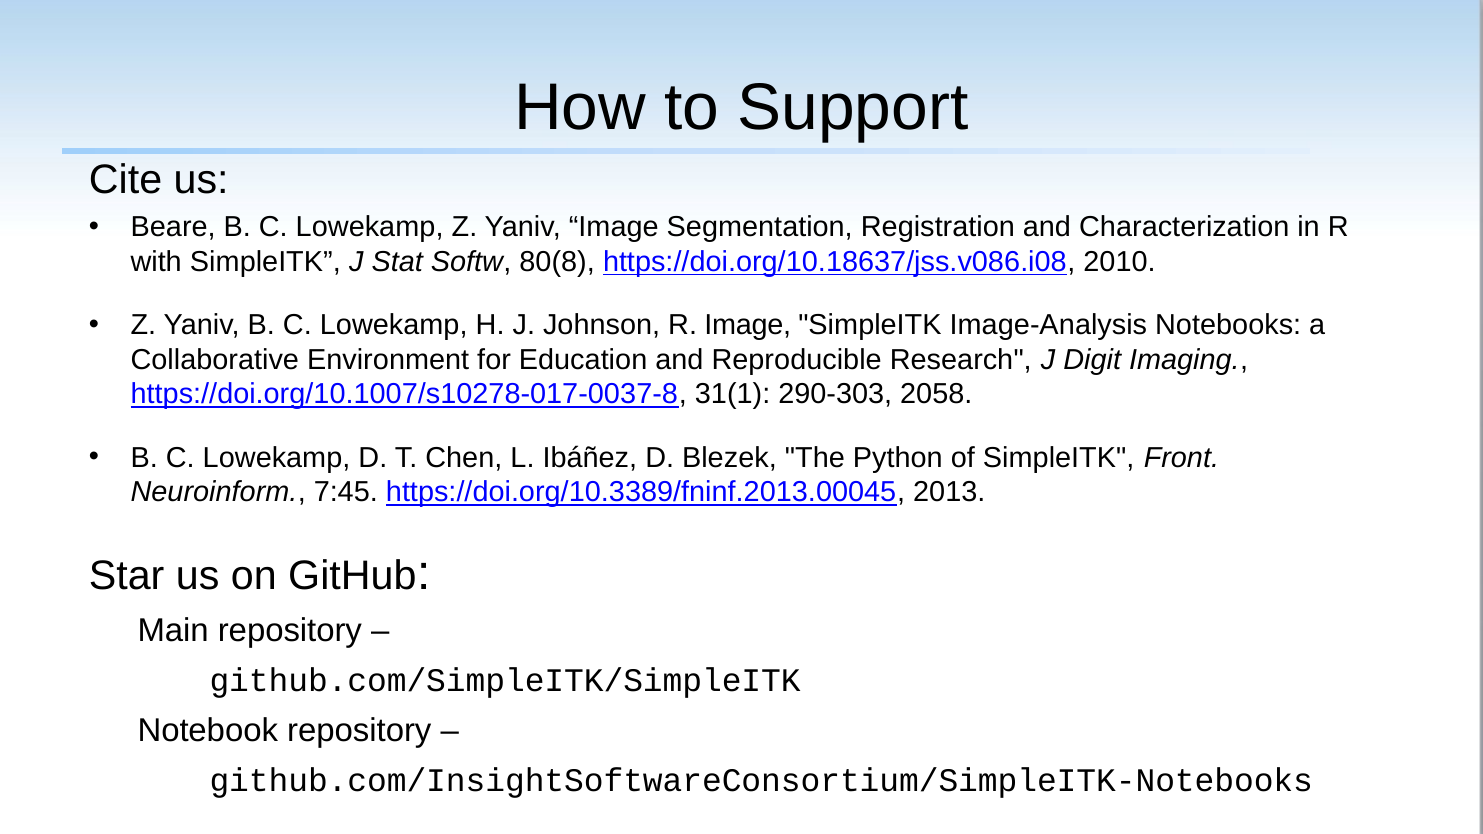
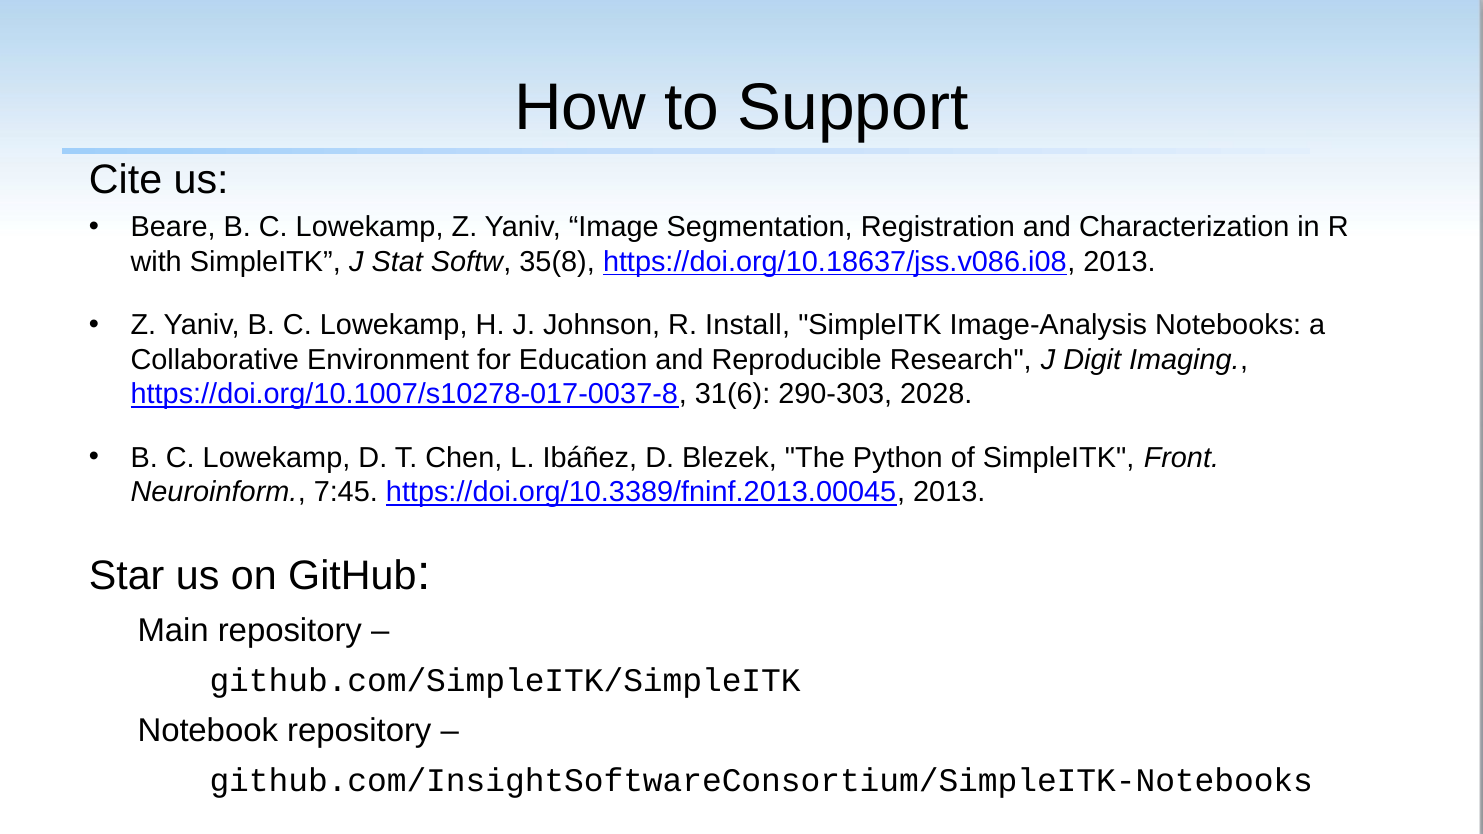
80(8: 80(8 -> 35(8 (557, 262)
https://doi.org/10.18637/jss.v086.i08 2010: 2010 -> 2013 (1120, 262)
R Image: Image -> Install (748, 325)
31(1: 31(1 -> 31(6 (733, 394)
2058: 2058 -> 2028 (936, 394)
